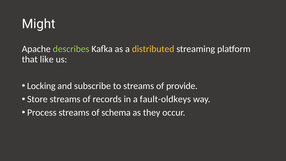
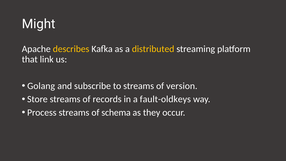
describes colour: light green -> yellow (71, 49)
like: like -> link (47, 59)
Locking: Locking -> Golang (41, 86)
provide: provide -> version (182, 86)
